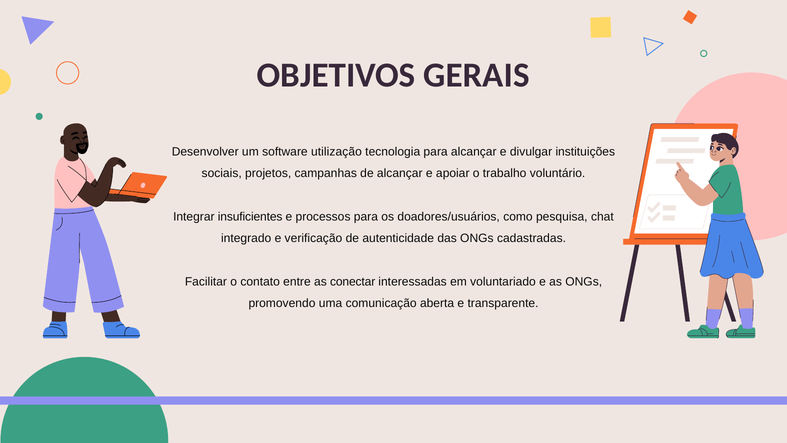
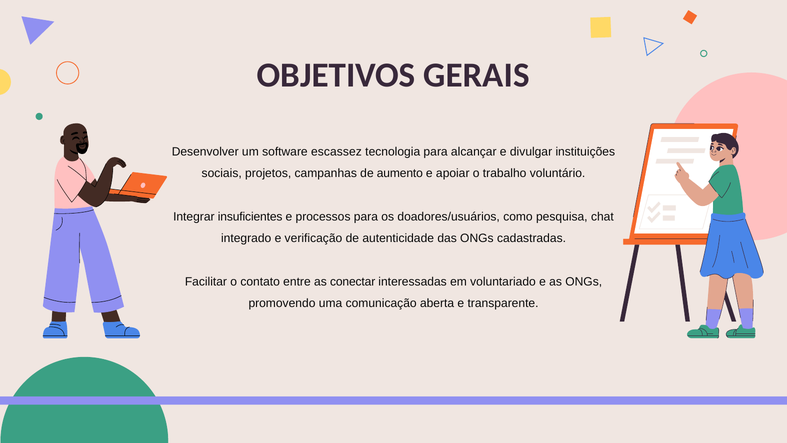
utilização: utilização -> escassez (336, 152)
de alcançar: alcançar -> aumento (400, 173)
